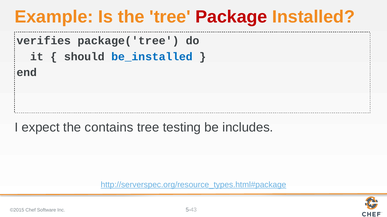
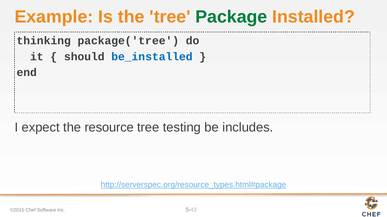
Package colour: red -> green (231, 17)
verifies: verifies -> thinking (44, 41)
contains: contains -> resource (109, 128)
